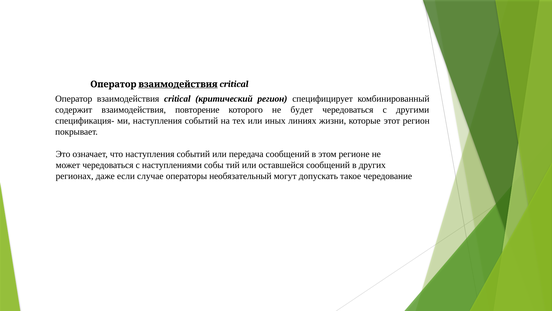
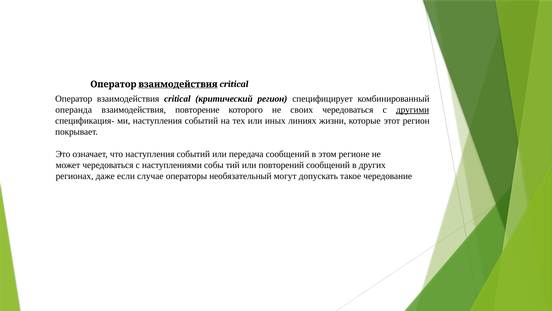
содержит: содержит -> операнда (74, 110)
будет: будет -> своих (302, 110)
другими underline: none -> present (413, 110)
оставшейся: оставшейся -> повторений (281, 165)
